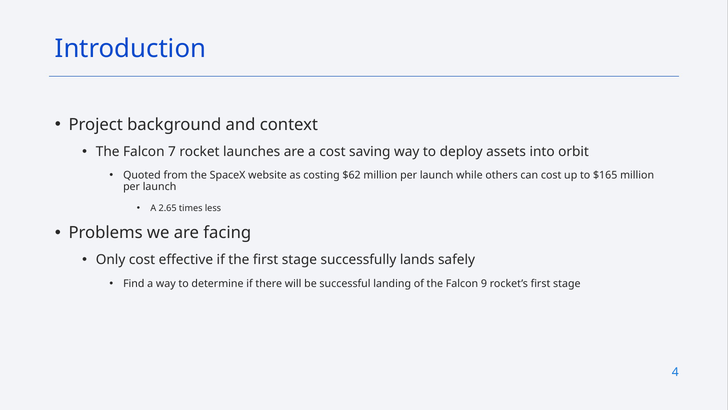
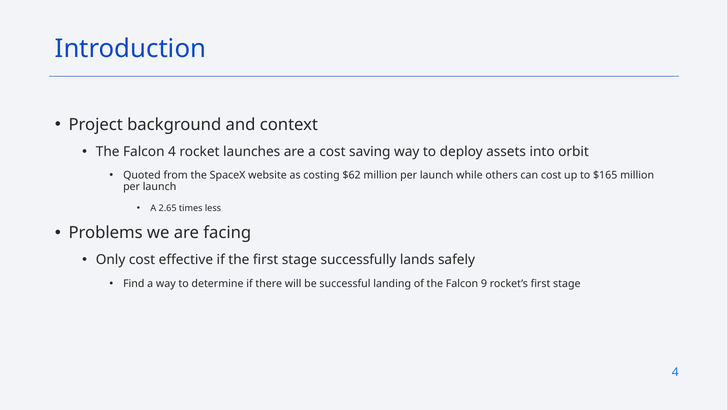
Falcon 7: 7 -> 4 (172, 151)
